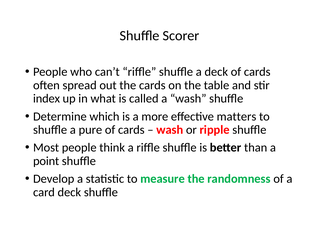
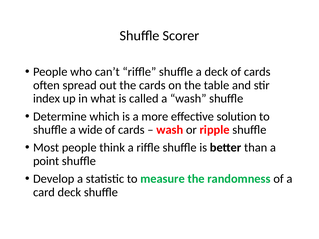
matters: matters -> solution (237, 117)
pure: pure -> wide (90, 130)
